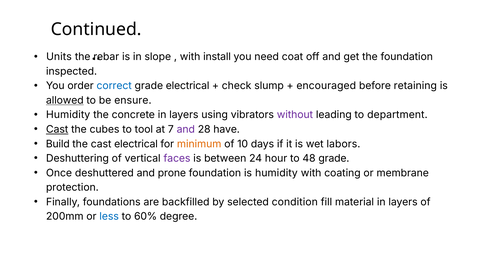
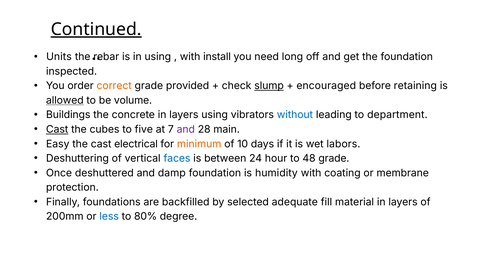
Continued underline: none -> present (96, 29)
in slope: slope -> using (158, 57)
coat: coat -> long (292, 57)
correct colour: blue -> orange (114, 86)
grade electrical: electrical -> provided (188, 86)
slump underline: none -> present (269, 86)
ensure: ensure -> volume (133, 100)
Humidity: Humidity -> Buildings (68, 115)
without colour: purple -> blue (295, 115)
tool: tool -> five (144, 129)
have: have -> main (227, 129)
Build: Build -> Easy (58, 144)
faces colour: purple -> blue (177, 158)
prone: prone -> damp (172, 173)
condition: condition -> adequate (295, 202)
60%: 60% -> 80% (146, 216)
